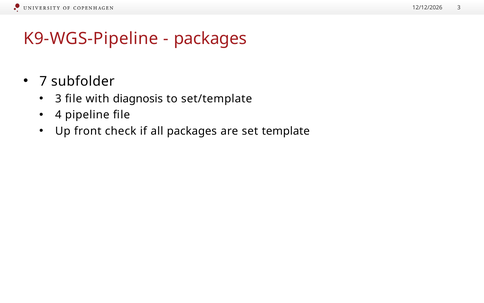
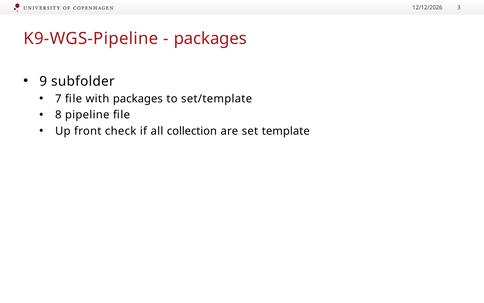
7: 7 -> 9 (43, 81)
3: 3 -> 7 (58, 99)
with diagnosis: diagnosis -> packages (138, 99)
4: 4 -> 8 (58, 115)
all packages: packages -> collection (192, 131)
